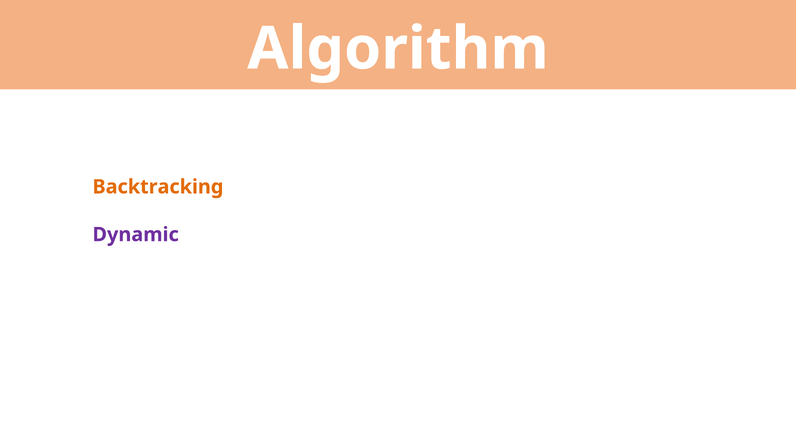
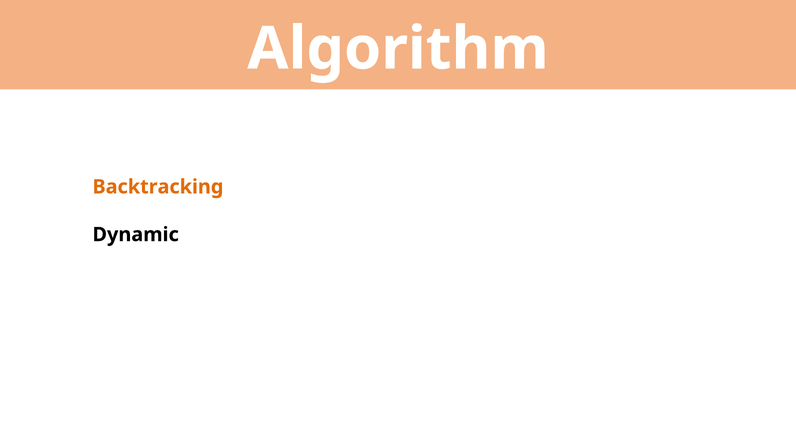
Dynamic colour: purple -> black (136, 234)
